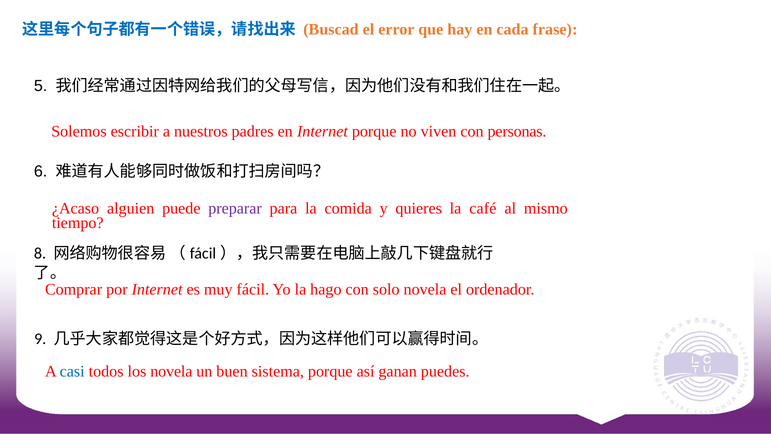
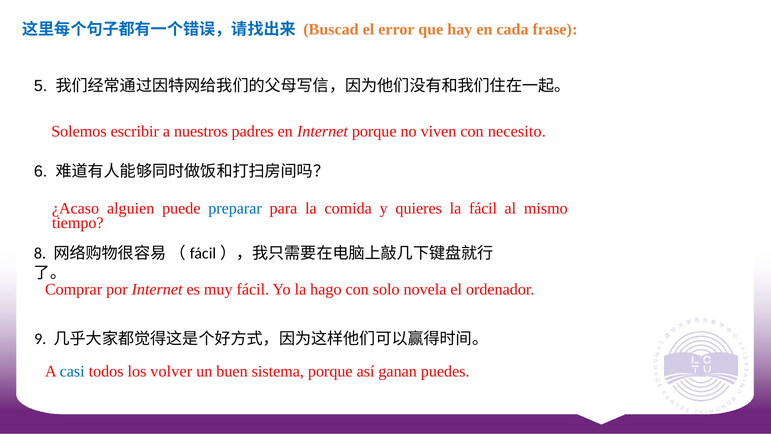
personas: personas -> necesito (517, 131)
preparar colour: purple -> blue (235, 208)
la café: café -> fácil (483, 208)
los novela: novela -> volver (171, 371)
